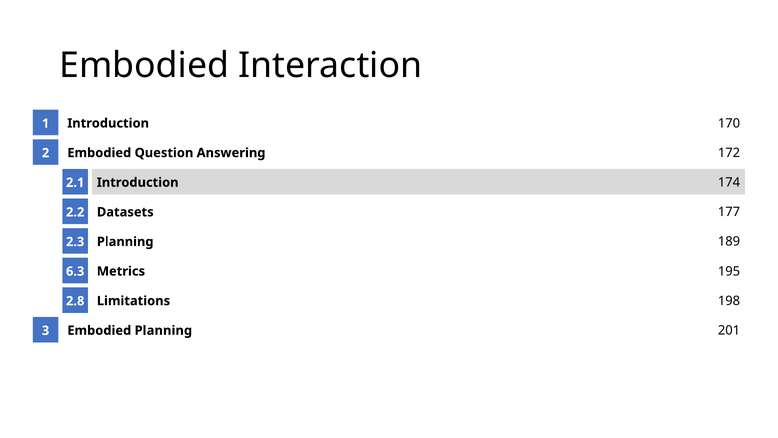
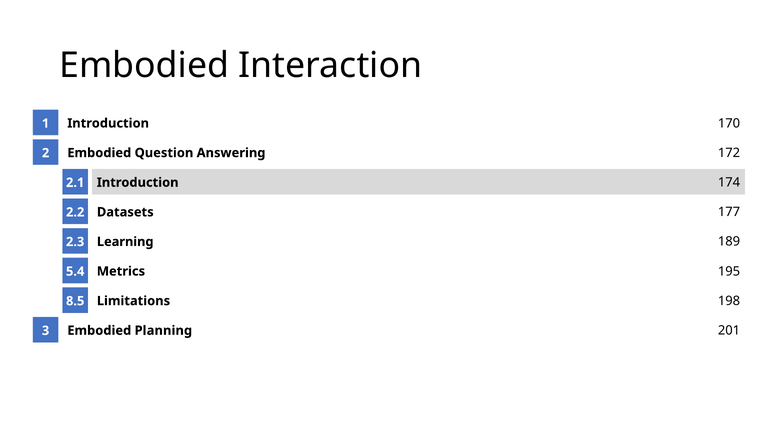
Planning: Planning -> Learning (125, 242)
6.3: 6.3 -> 5.4 (75, 271)
2.8: 2.8 -> 8.5 (75, 301)
